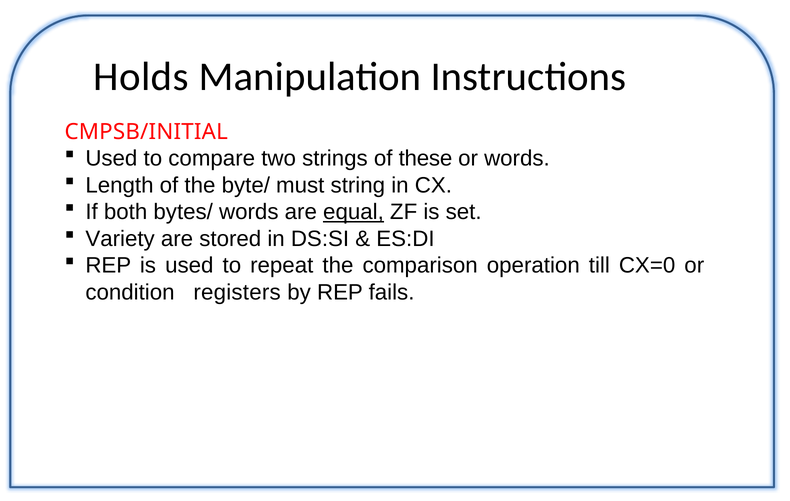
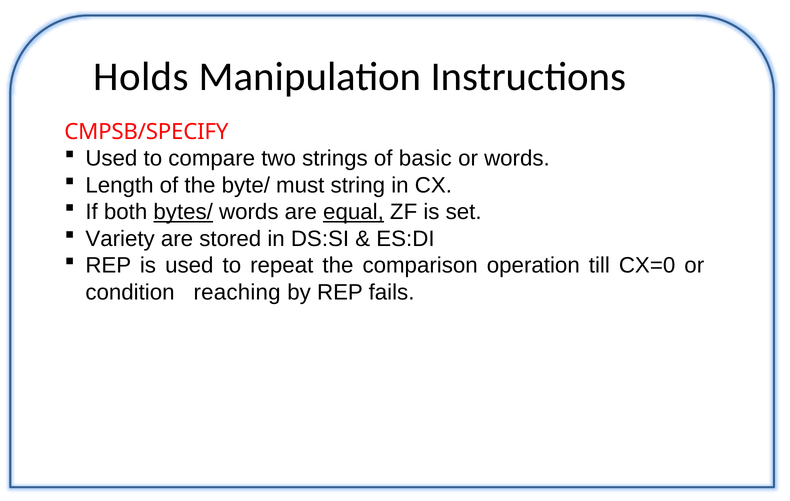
CMPSB/INITIAL: CMPSB/INITIAL -> CMPSB/SPECIFY (146, 132)
these: these -> basic (425, 159)
bytes/ underline: none -> present (183, 212)
registers: registers -> reaching (237, 293)
